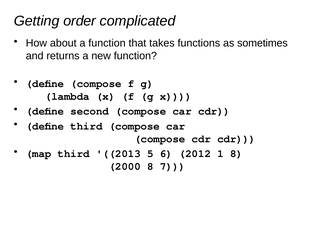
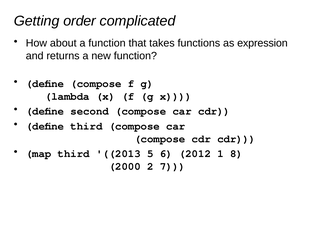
sometimes: sometimes -> expression (262, 43)
2000 8: 8 -> 2 (150, 167)
